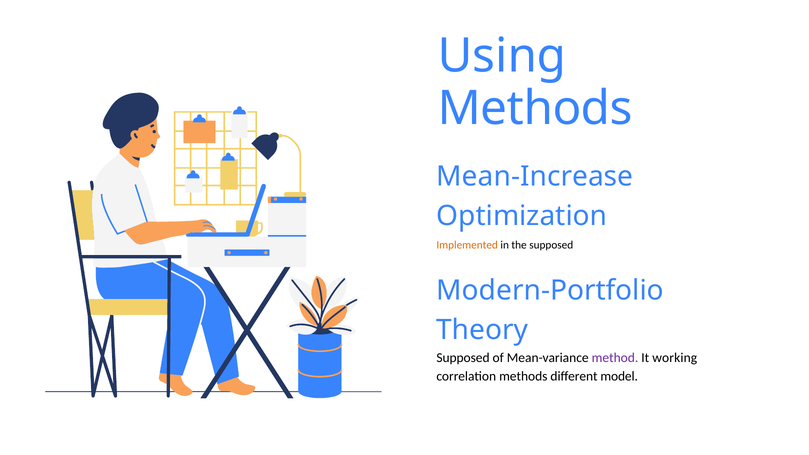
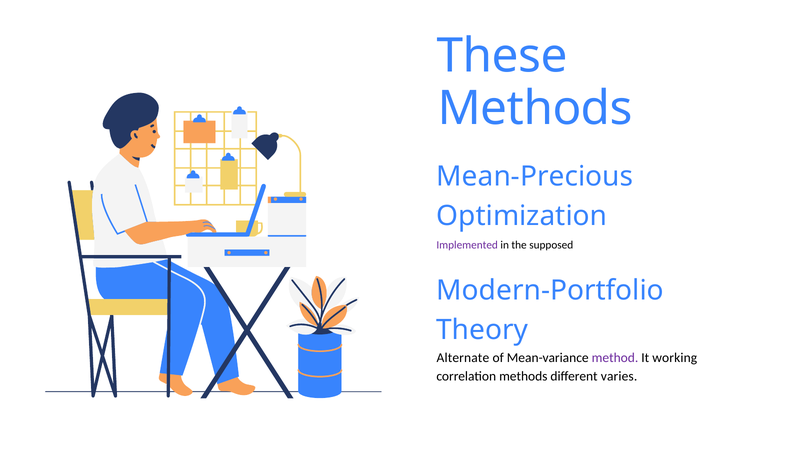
Using: Using -> These (502, 56)
Mean-Increase: Mean-Increase -> Mean-Precious (535, 177)
Implemented colour: orange -> purple (467, 245)
Supposed: Supposed -> Alternate (463, 358)
model: model -> varies (619, 376)
